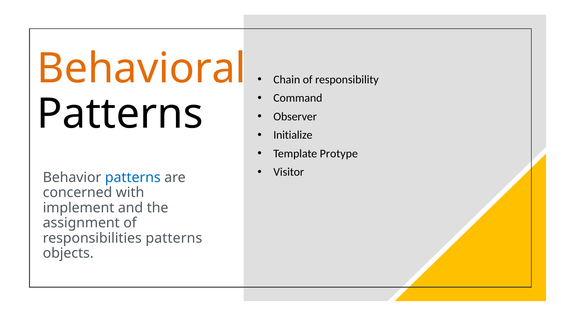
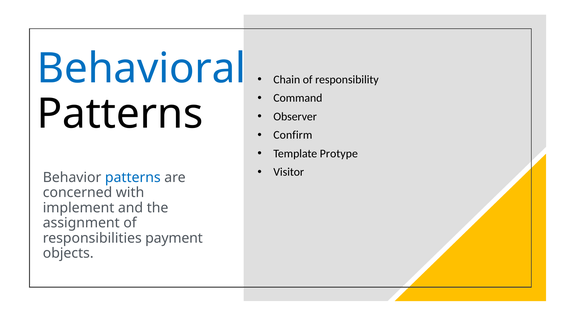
Behavioral colour: orange -> blue (141, 68)
Initialize: Initialize -> Confirm (293, 135)
responsibilities patterns: patterns -> payment (174, 238)
